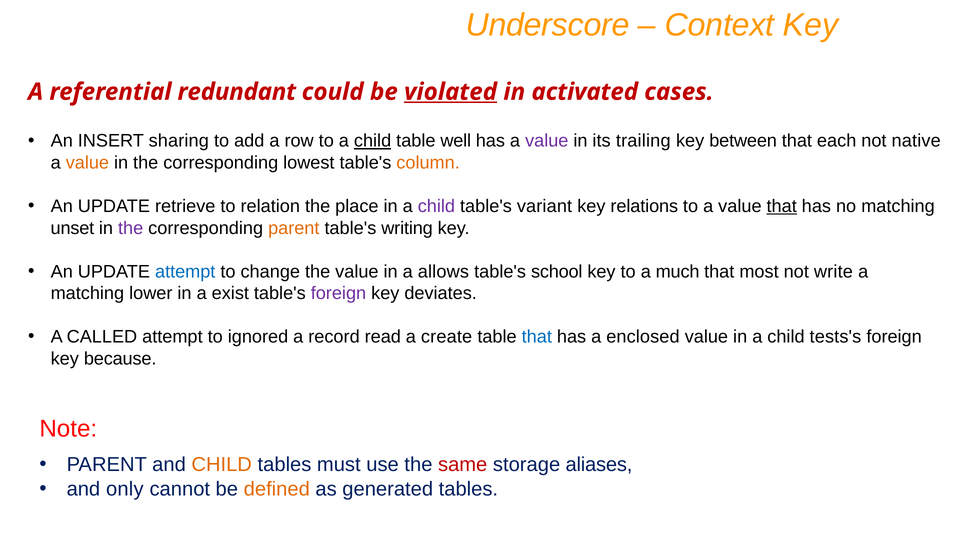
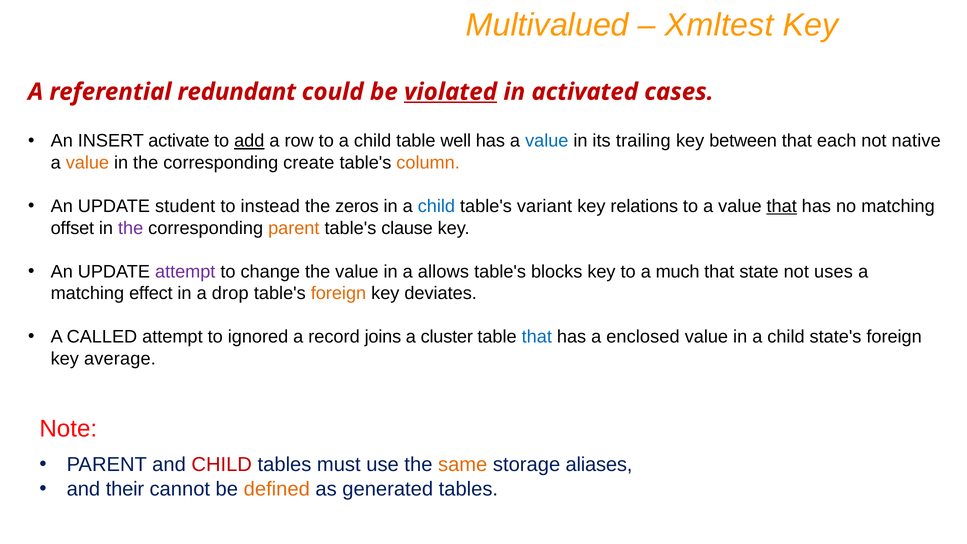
Underscore: Underscore -> Multivalued (547, 25)
Context: Context -> Xmltest (719, 25)
sharing: sharing -> activate (179, 141)
add underline: none -> present (249, 141)
child underline: present -> none (373, 141)
value colour: purple -> blue (547, 141)
lowest: lowest -> create (309, 163)
retrieve: retrieve -> student (185, 206)
relation: relation -> instead (270, 206)
place: place -> zeros (357, 206)
child colour: purple -> blue (436, 206)
unset: unset -> offset (72, 228)
writing: writing -> clause (407, 228)
attempt colour: blue -> purple (185, 272)
school: school -> blocks (557, 272)
most: most -> state (759, 272)
write: write -> uses (833, 272)
lower: lower -> effect (151, 293)
exist: exist -> drop (230, 293)
foreign colour: purple -> orange (338, 293)
read: read -> joins (383, 337)
create: create -> cluster (447, 337)
tests's: tests's -> state's (836, 337)
because: because -> average (120, 359)
CHILD colour: orange -> red (222, 465)
same colour: red -> orange (463, 465)
only: only -> their (125, 489)
